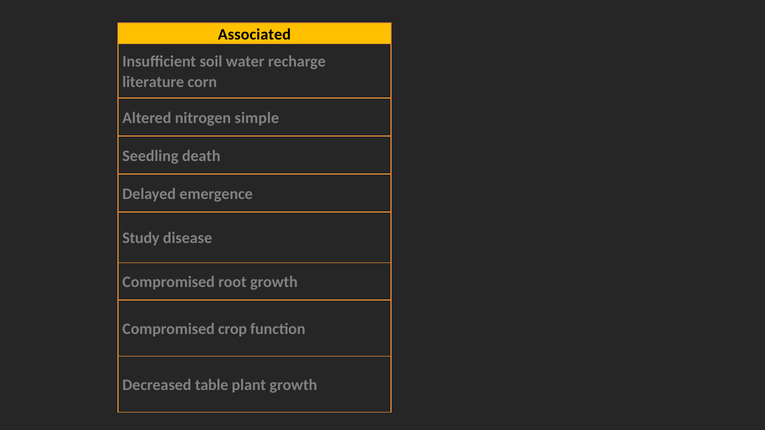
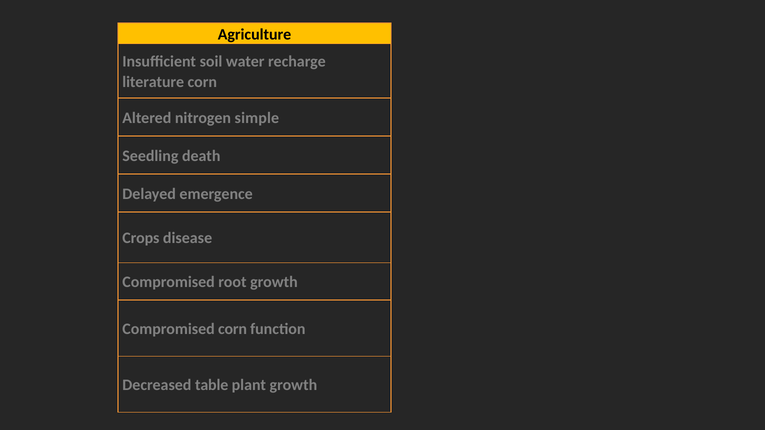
Associated: Associated -> Agriculture (255, 34)
Study: Study -> Crops (141, 238)
Compromised crop: crop -> corn (233, 329)
